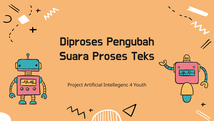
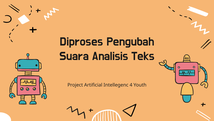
Proses: Proses -> Analisis (110, 56)
